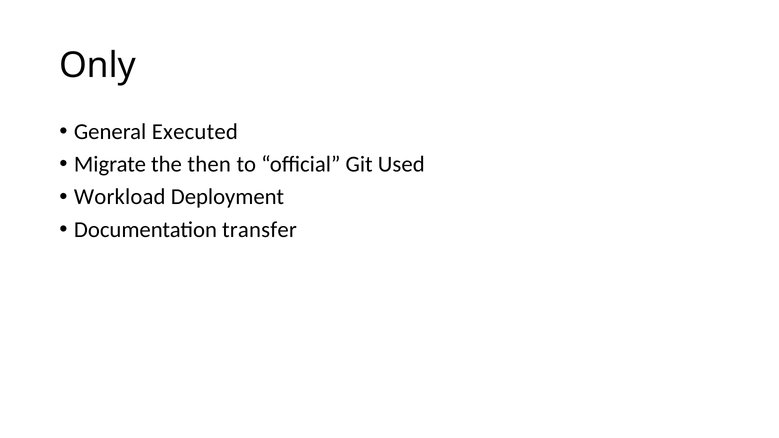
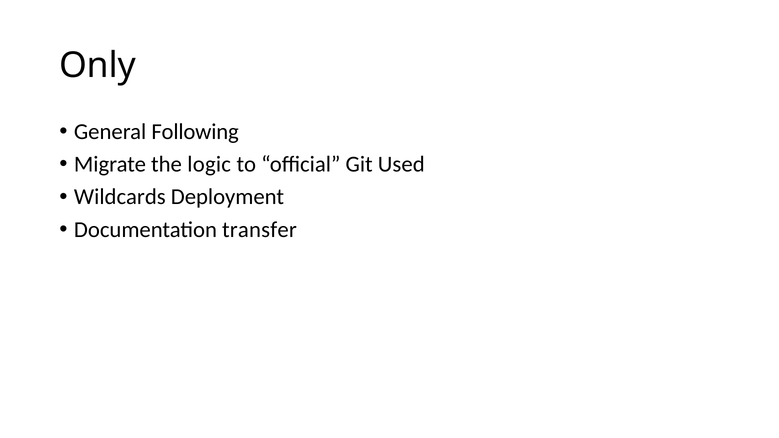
Executed: Executed -> Following (195, 132)
then: then -> logic (209, 164)
Workload: Workload -> Wildcards (120, 197)
